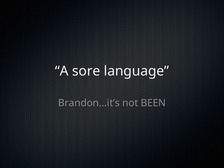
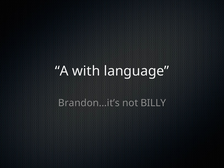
sore: sore -> with (86, 71)
BEEN: BEEN -> BILLY (153, 103)
